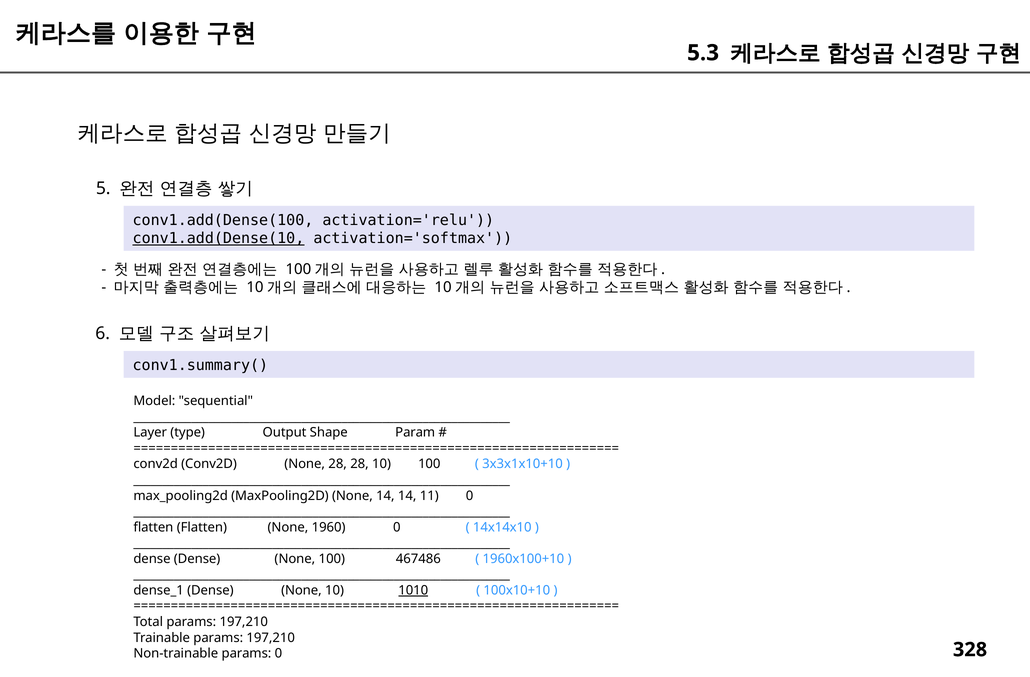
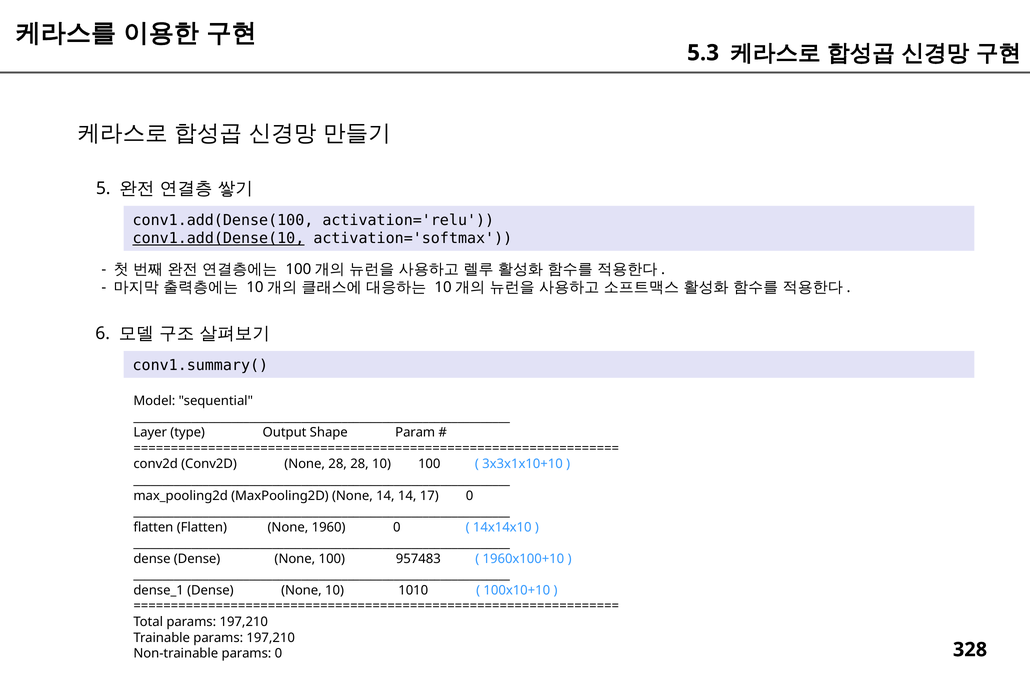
11: 11 -> 17 (429, 495)
467486: 467486 -> 957483 (418, 558)
1010 underline: present -> none (413, 590)
